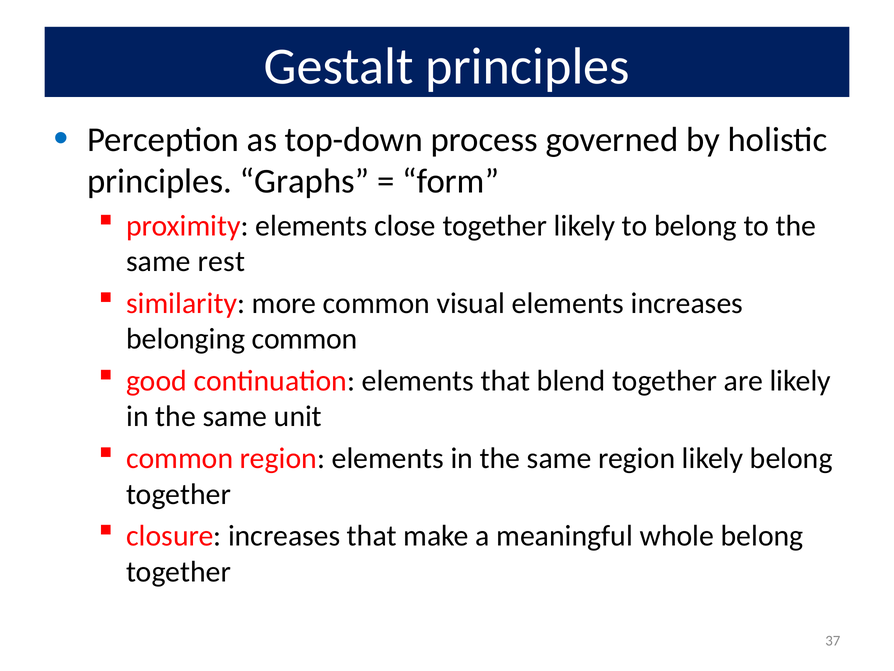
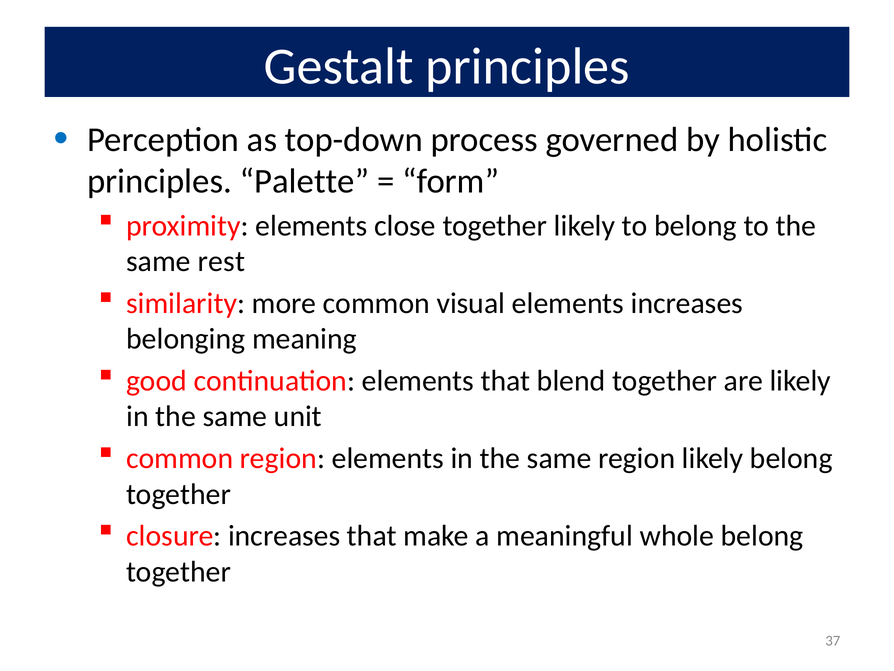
Graphs: Graphs -> Palette (305, 181)
belonging common: common -> meaning (304, 339)
